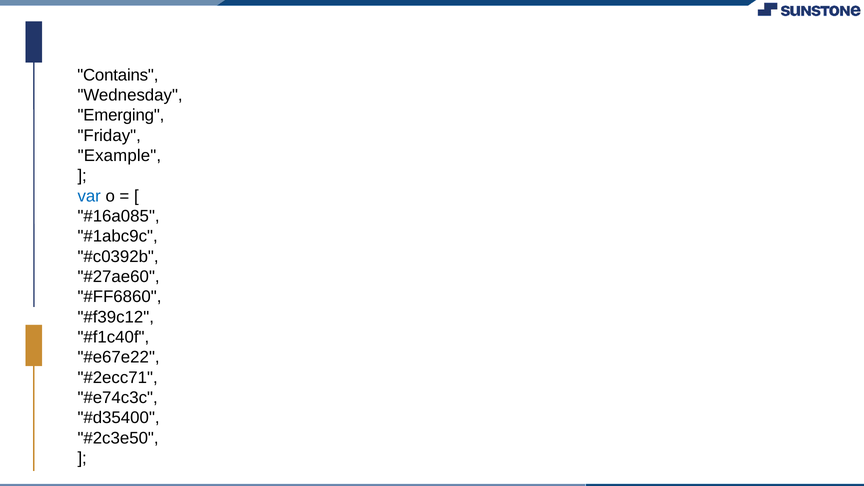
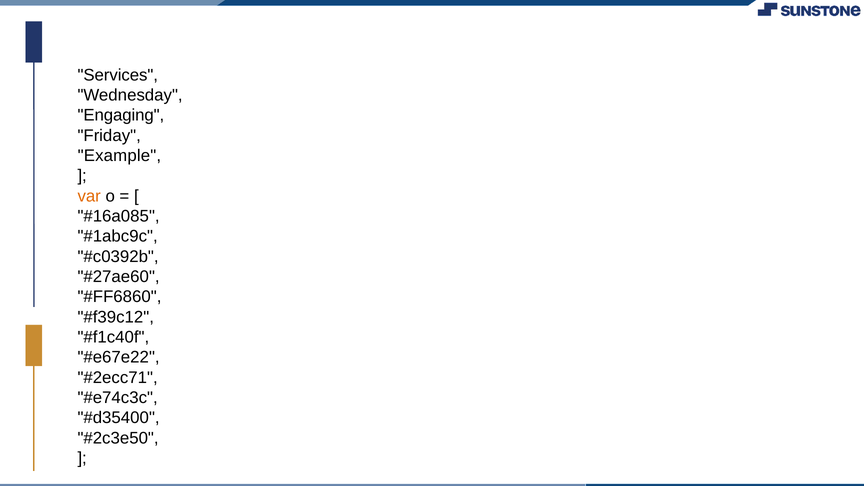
Contains: Contains -> Services (118, 75)
Emerging: Emerging -> Engaging (121, 115)
var colour: blue -> orange (89, 196)
